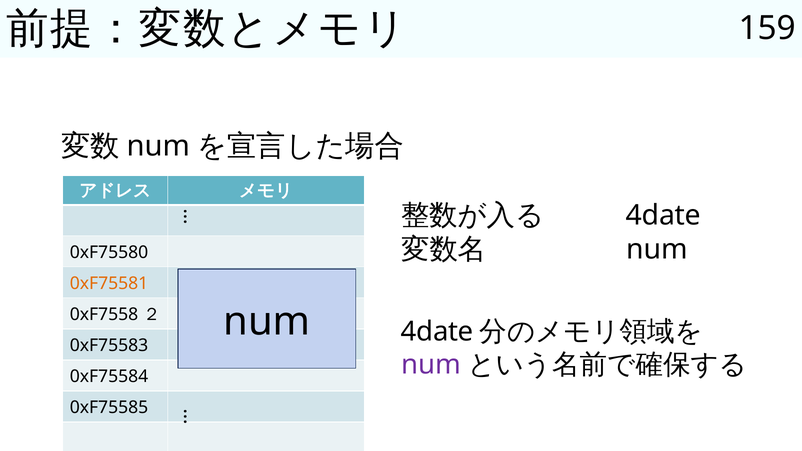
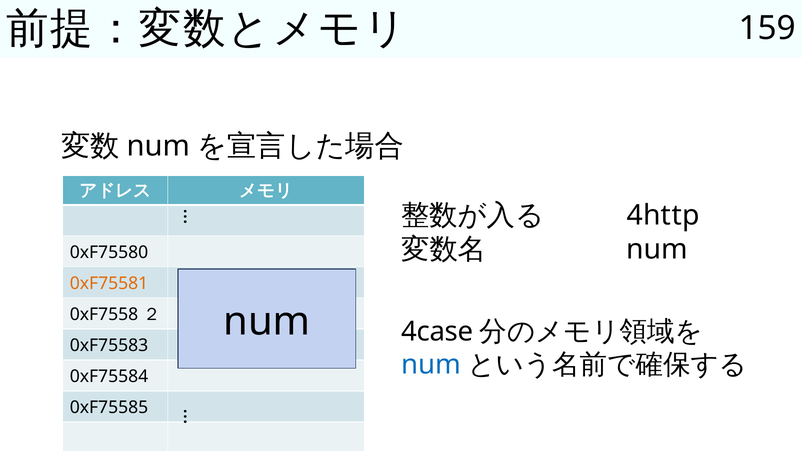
4date: 4date -> 4http (663, 215)
4date: 4date -> 4case (437, 332)
num colour: purple -> blue (431, 365)
